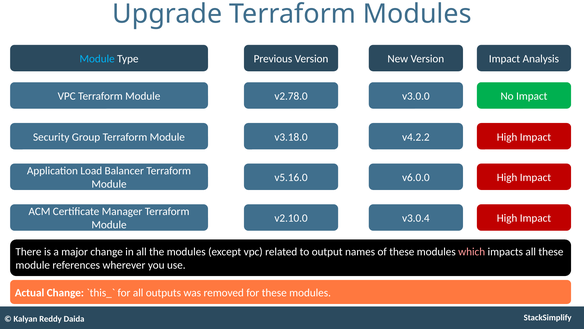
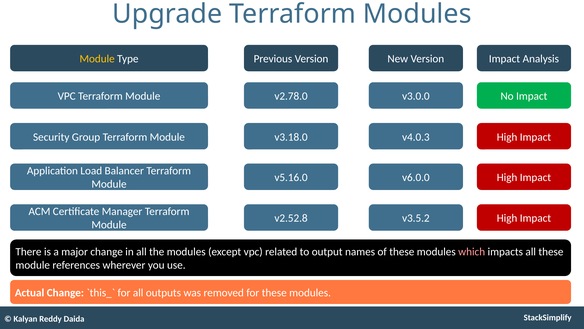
Module colour: light blue -> yellow (97, 59)
v4.2.2: v4.2.2 -> v4.0.3 (416, 137)
v2.10.0: v2.10.0 -> v2.52.8 (291, 218)
v3.0.4: v3.0.4 -> v3.5.2 (416, 218)
